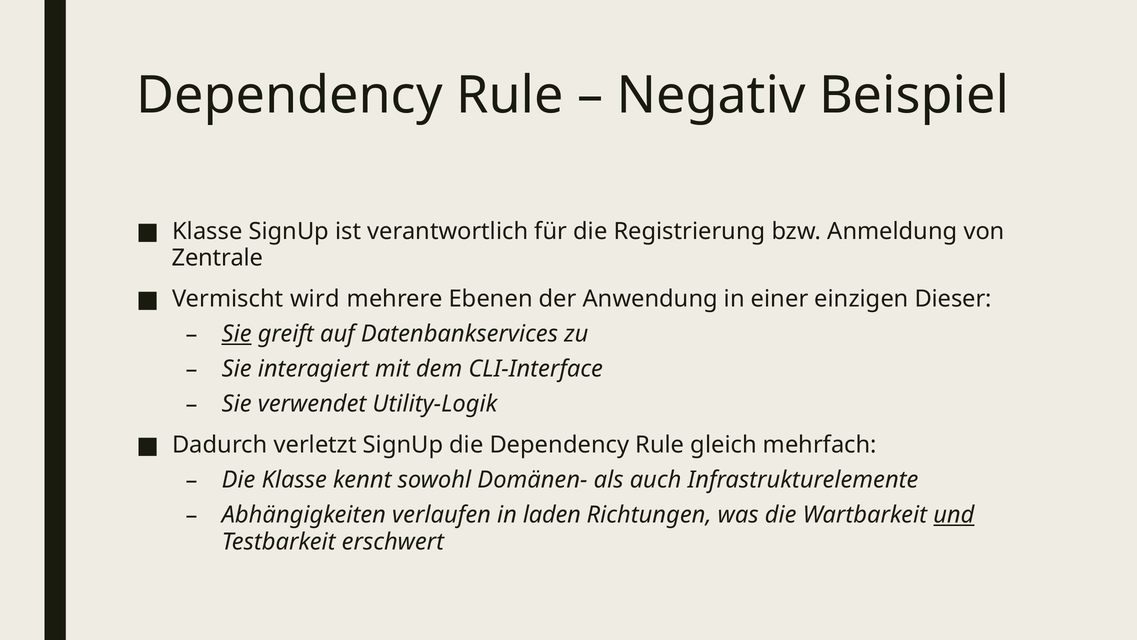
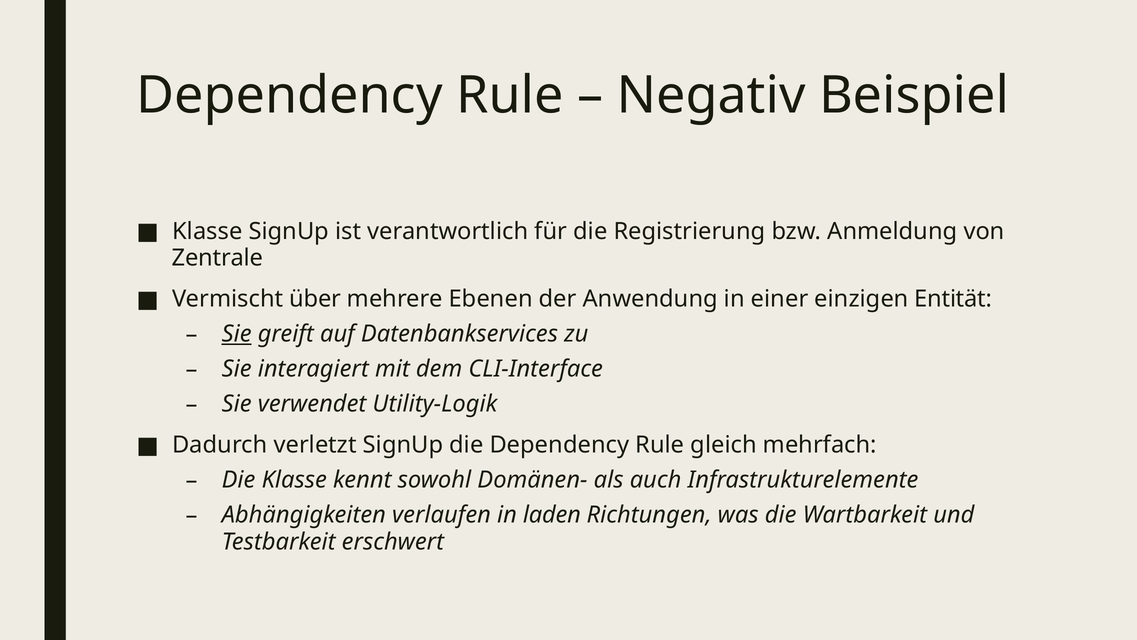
wird: wird -> über (315, 299)
Dieser: Dieser -> Entität (953, 299)
und underline: present -> none (954, 515)
